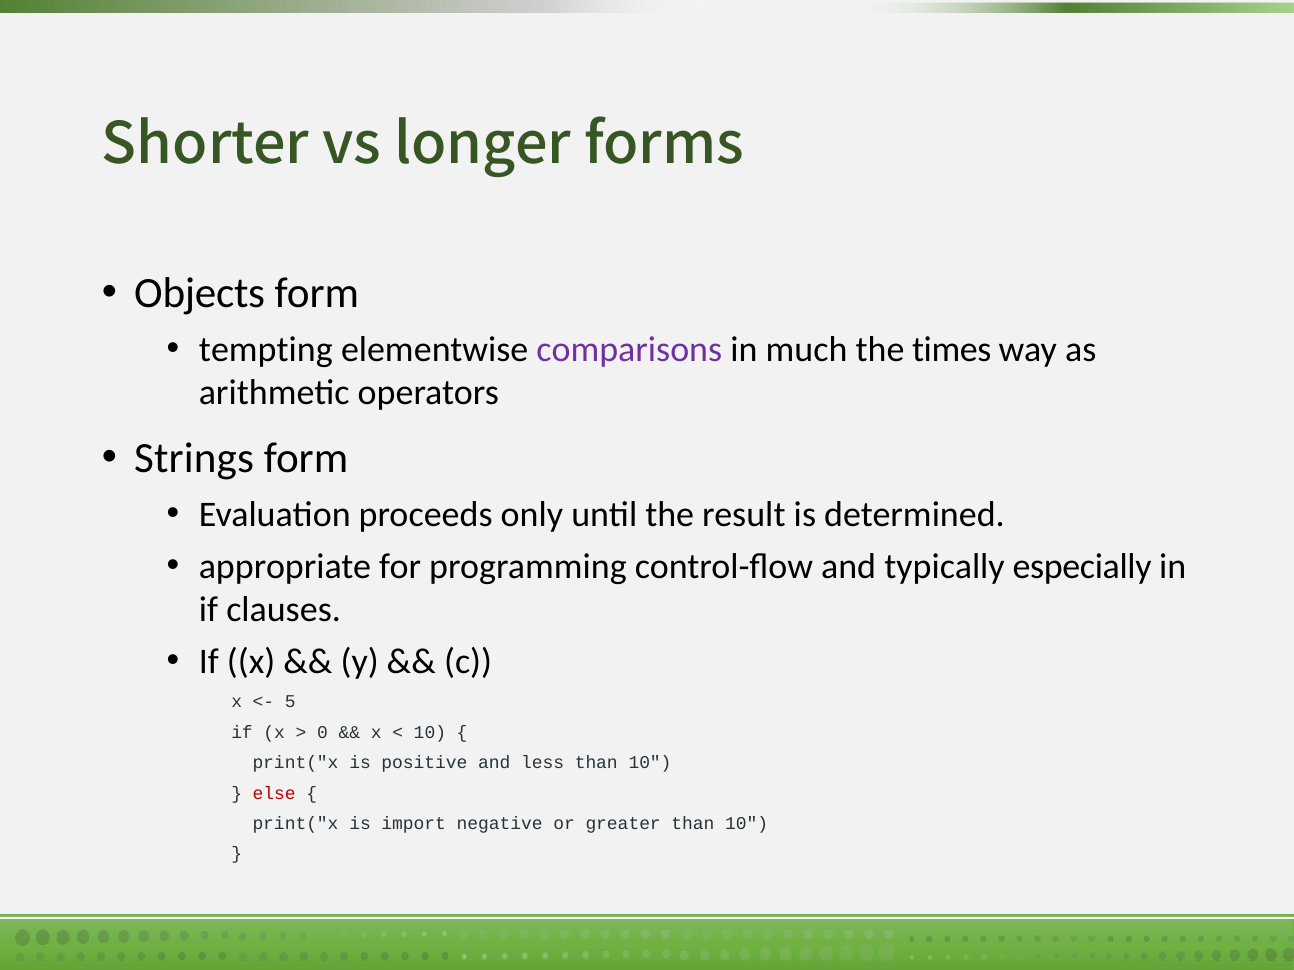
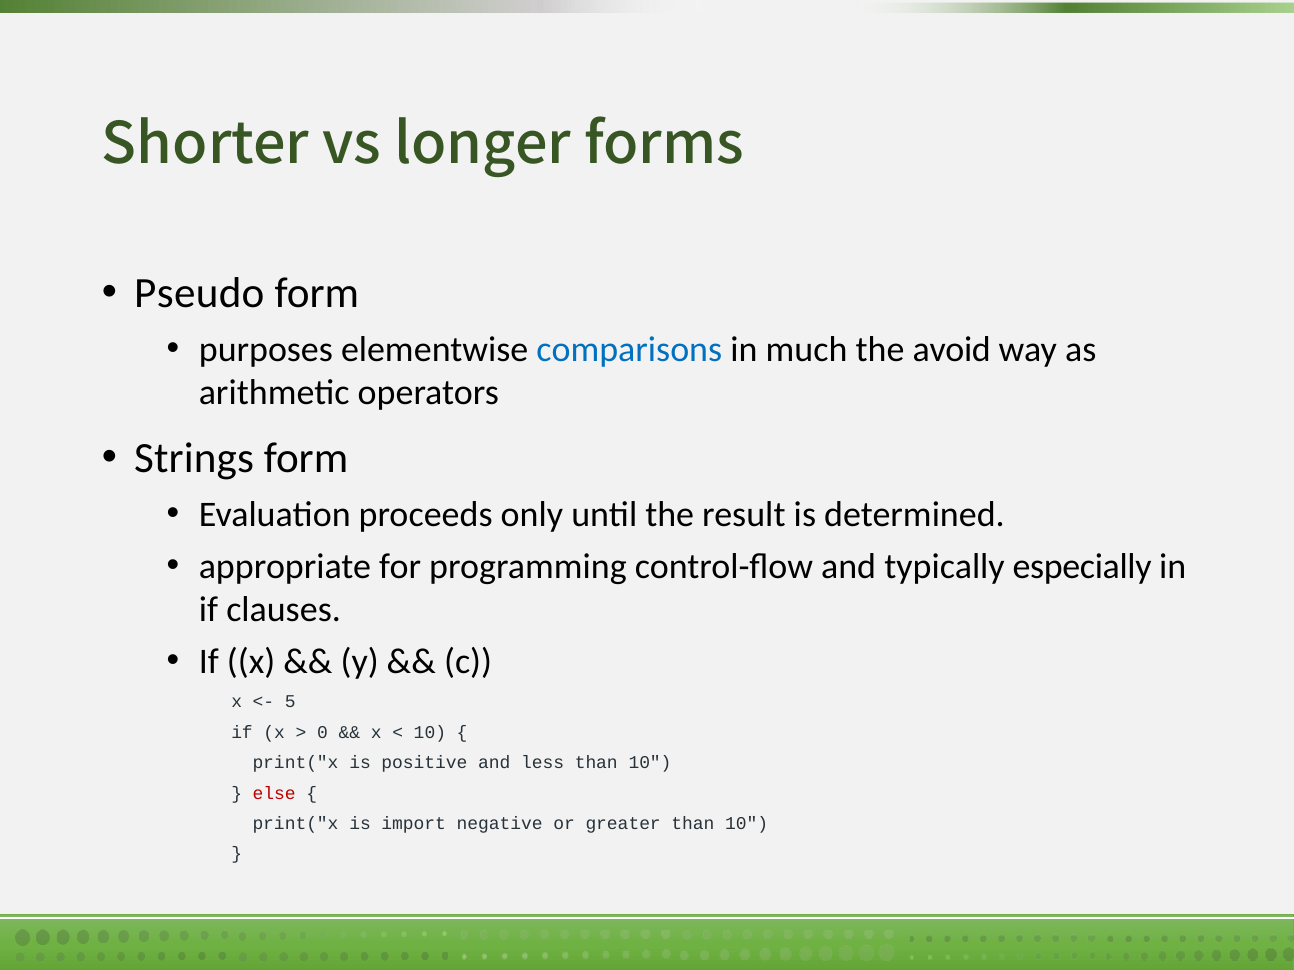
Objects: Objects -> Pseudo (199, 294)
tempting: tempting -> purposes (266, 350)
comparisons colour: purple -> blue (629, 350)
times: times -> avoid (952, 350)
